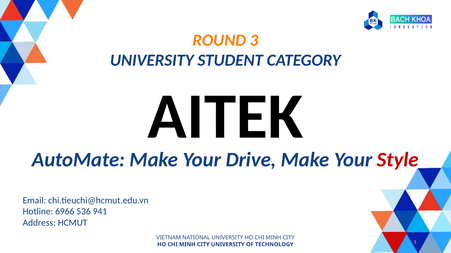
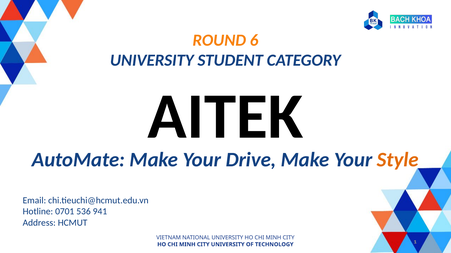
3: 3 -> 6 (254, 40)
Style colour: red -> orange (398, 160)
6966: 6966 -> 0701 (65, 212)
